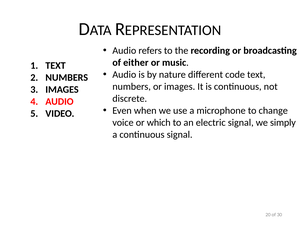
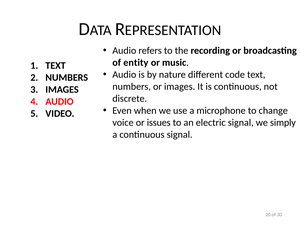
either: either -> entity (136, 63)
which: which -> issues (159, 123)
